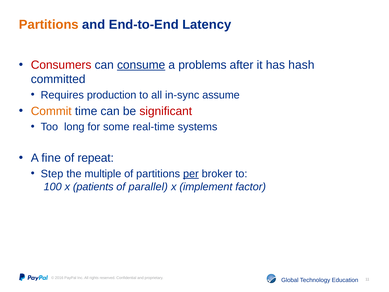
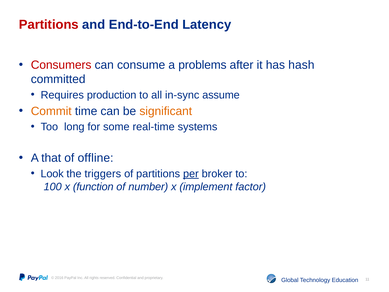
Partitions colour: orange -> red (49, 25)
consume underline: present -> none (141, 65)
significant colour: red -> orange (166, 111)
fine: fine -> that (51, 158)
repeat: repeat -> offline (96, 158)
Step: Step -> Look (52, 174)
multiple: multiple -> triggers (103, 174)
patients: patients -> function (93, 187)
parallel: parallel -> number (148, 187)
